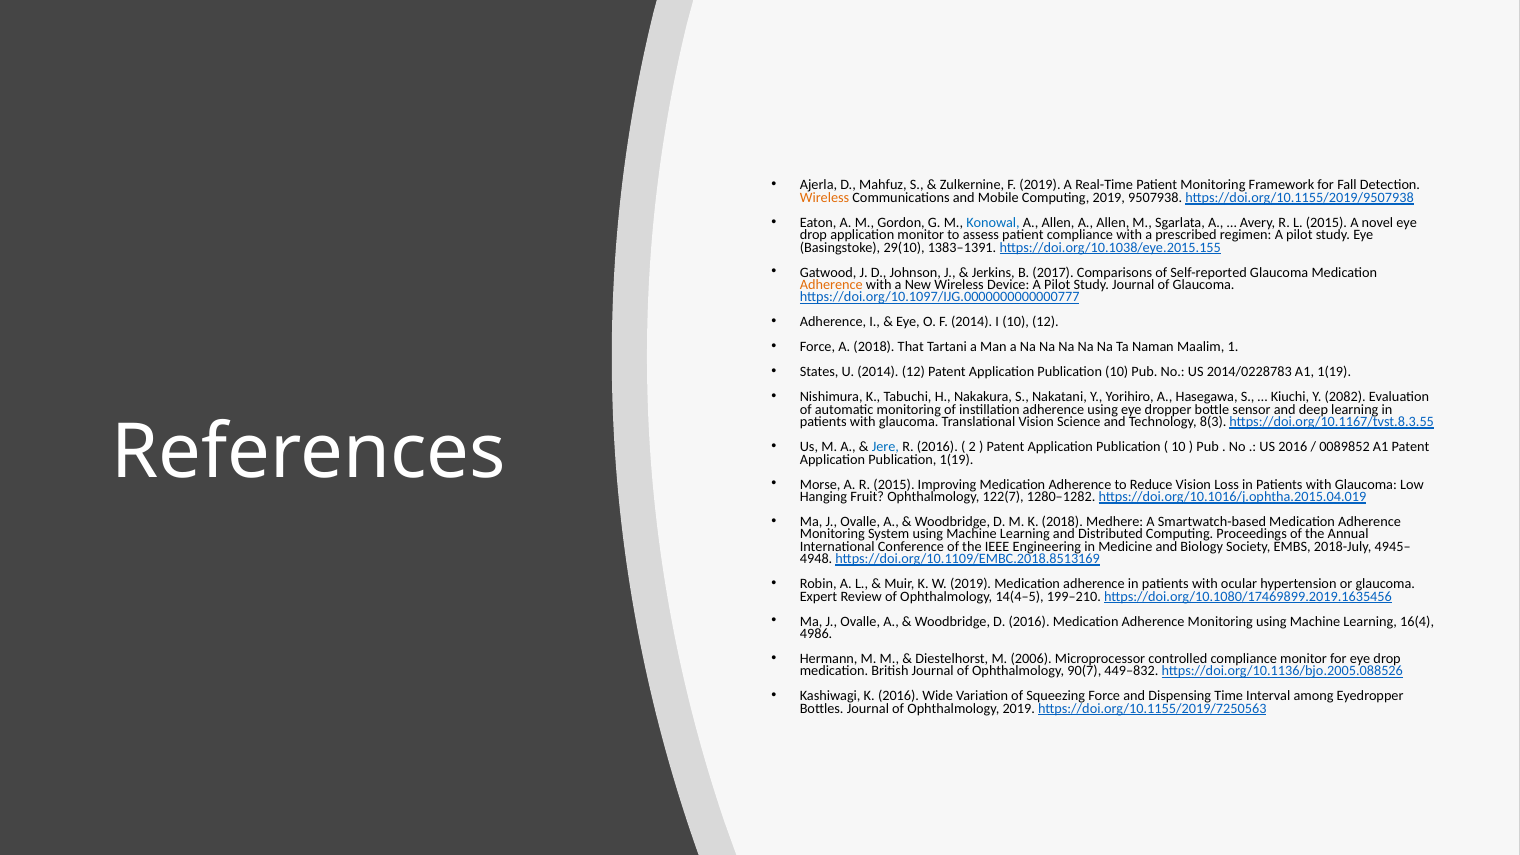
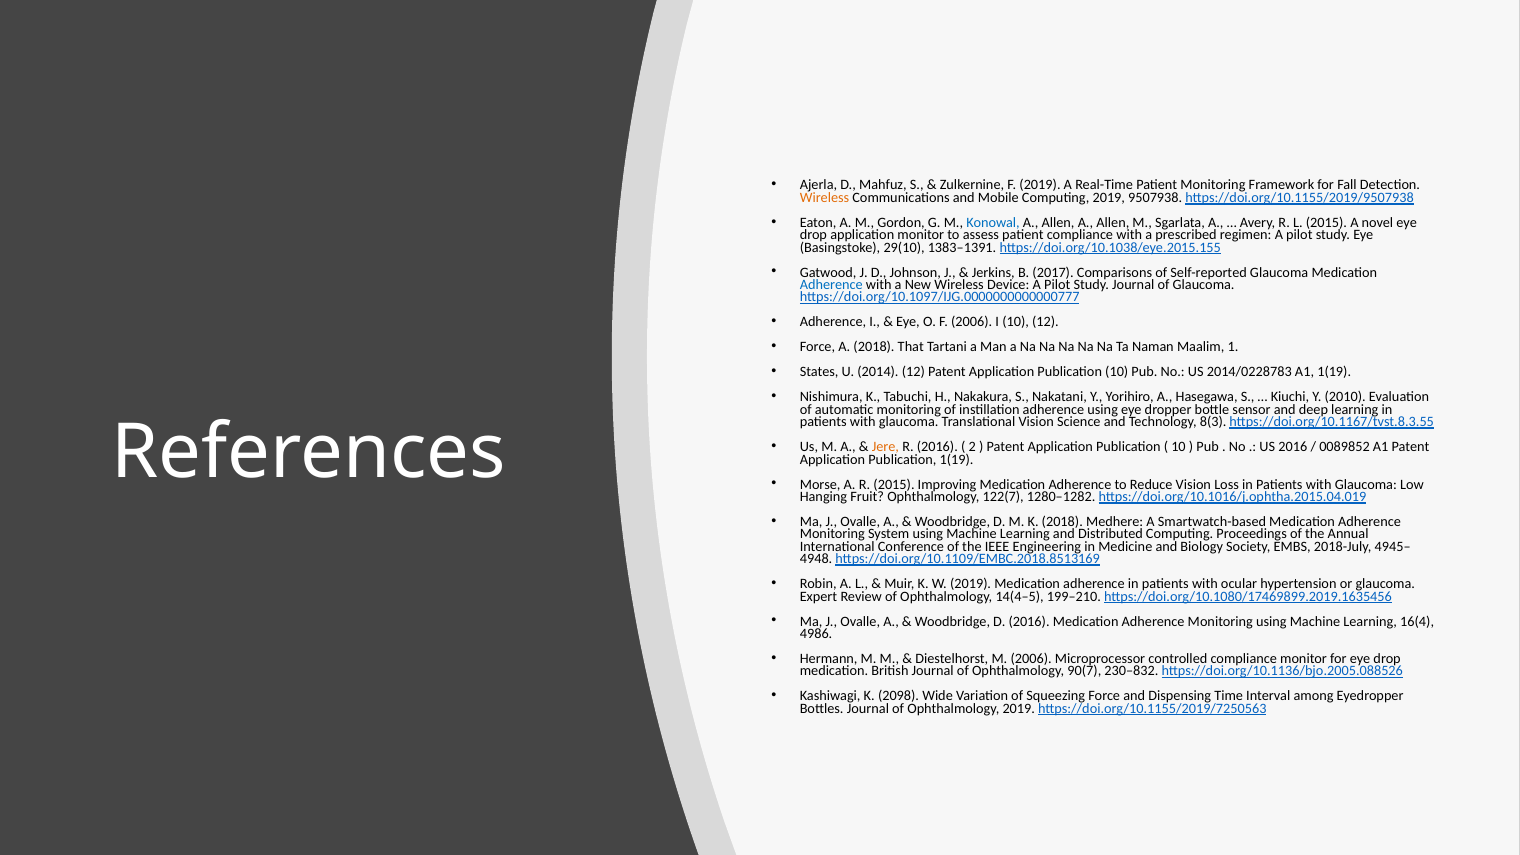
Adherence colour: orange -> blue (831, 285)
F 2014: 2014 -> 2006 (972, 322)
2082: 2082 -> 2010 (1345, 397)
Jere colour: blue -> orange (885, 447)
449–832: 449–832 -> 230–832 (1131, 671)
K 2016: 2016 -> 2098 (899, 696)
